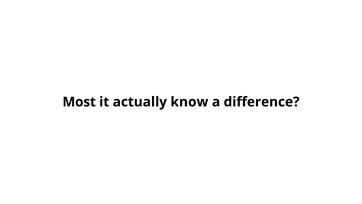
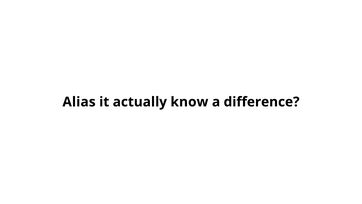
Most: Most -> Alias (79, 102)
